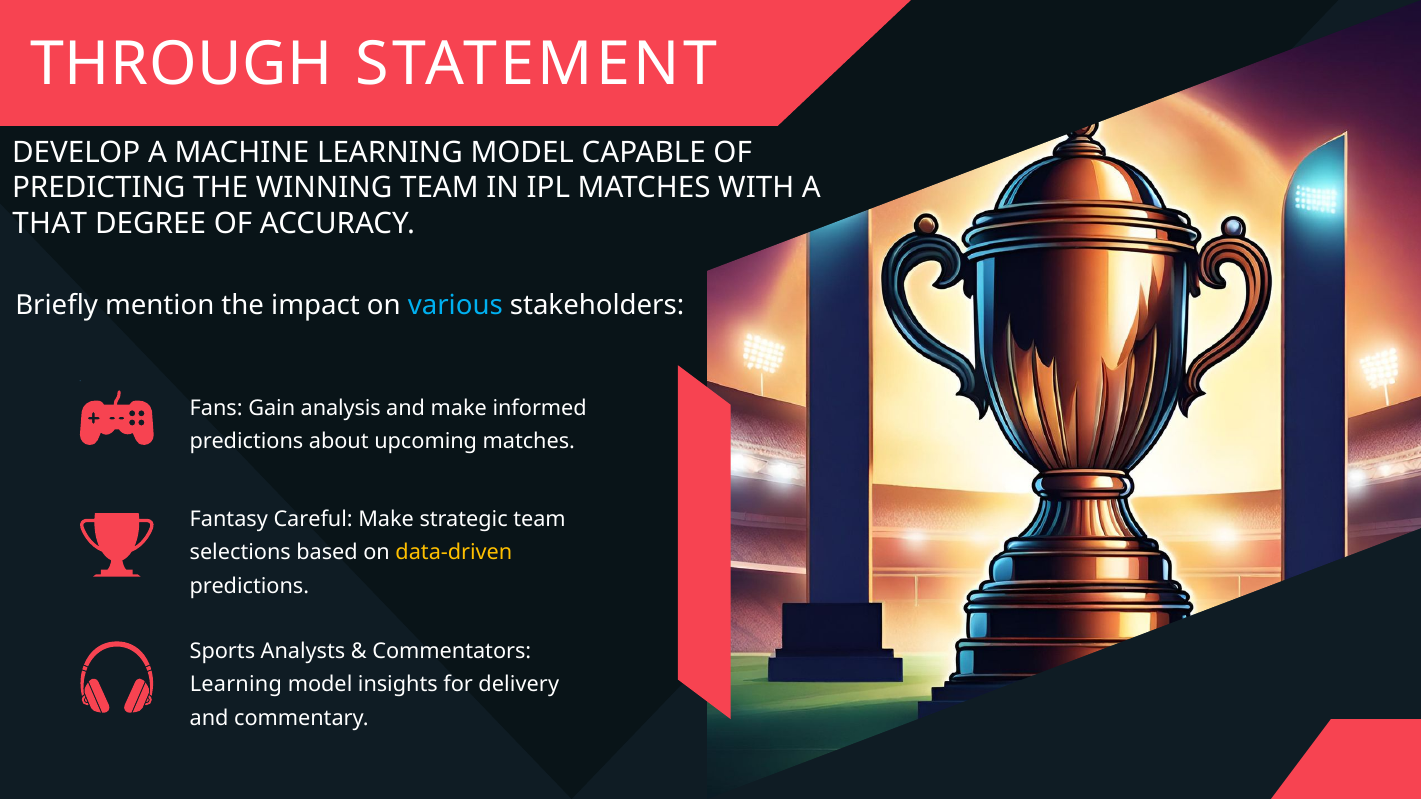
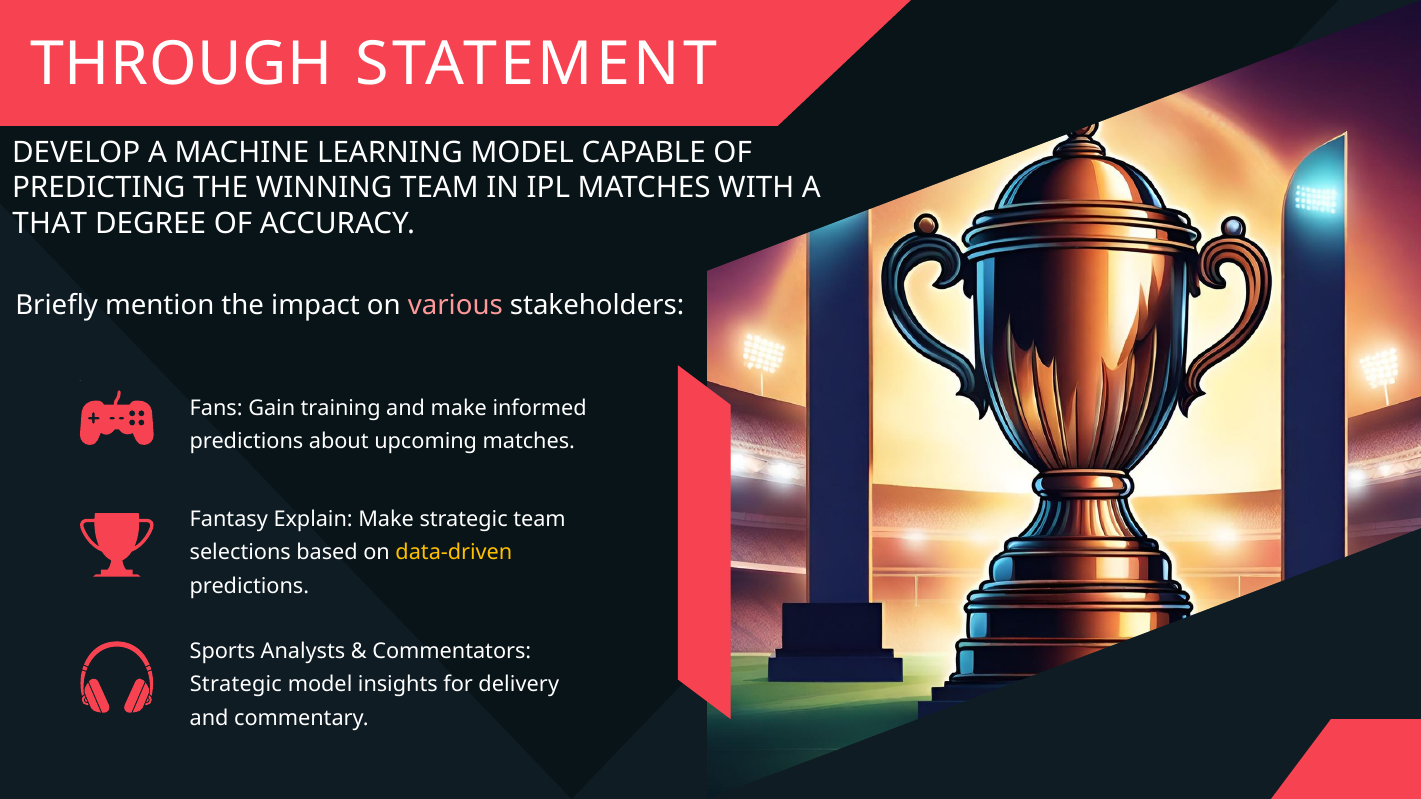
various colour: light blue -> pink (455, 305)
analysis: analysis -> training (341, 408)
Careful: Careful -> Explain (313, 519)
Learning: Learning -> Strategic (236, 685)
